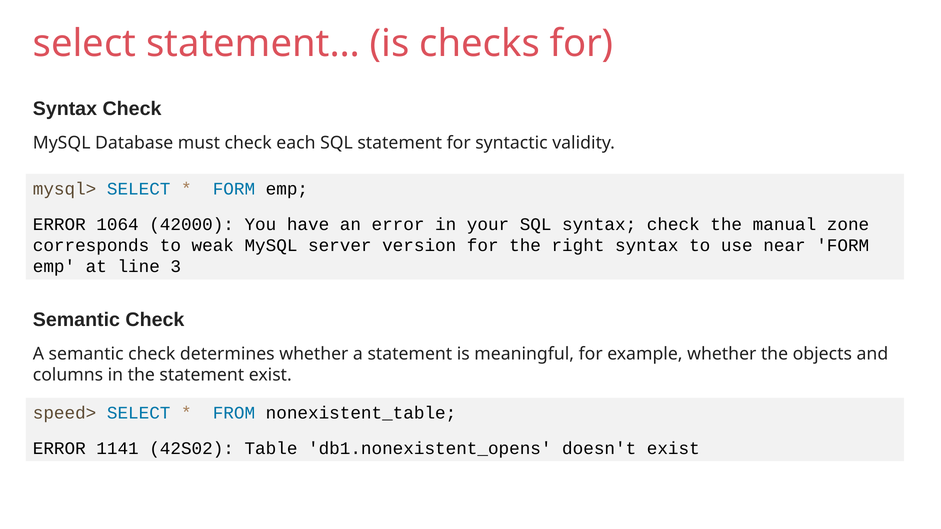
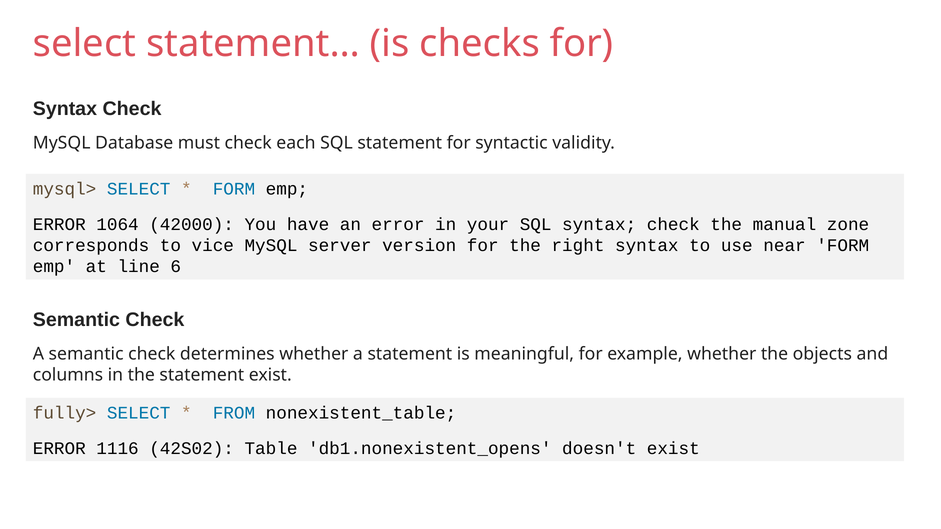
weak: weak -> vice (213, 246)
3: 3 -> 6 (176, 267)
speed>: speed> -> fully> (65, 413)
1141: 1141 -> 1116 (118, 449)
